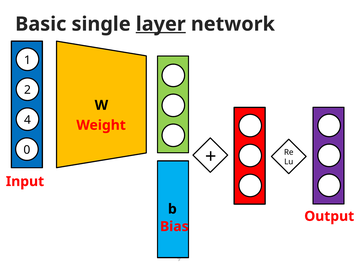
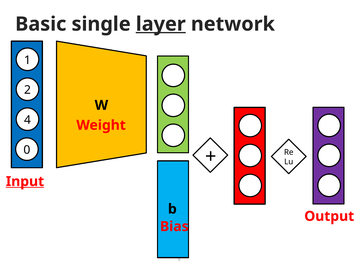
Input underline: none -> present (25, 182)
